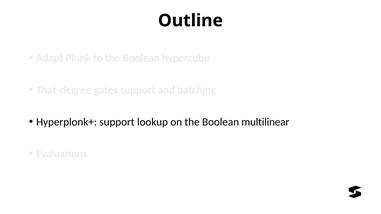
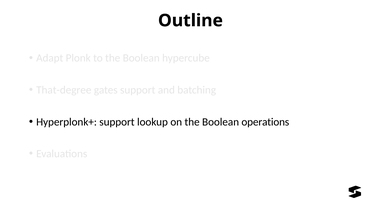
multilinear: multilinear -> operations (265, 122)
